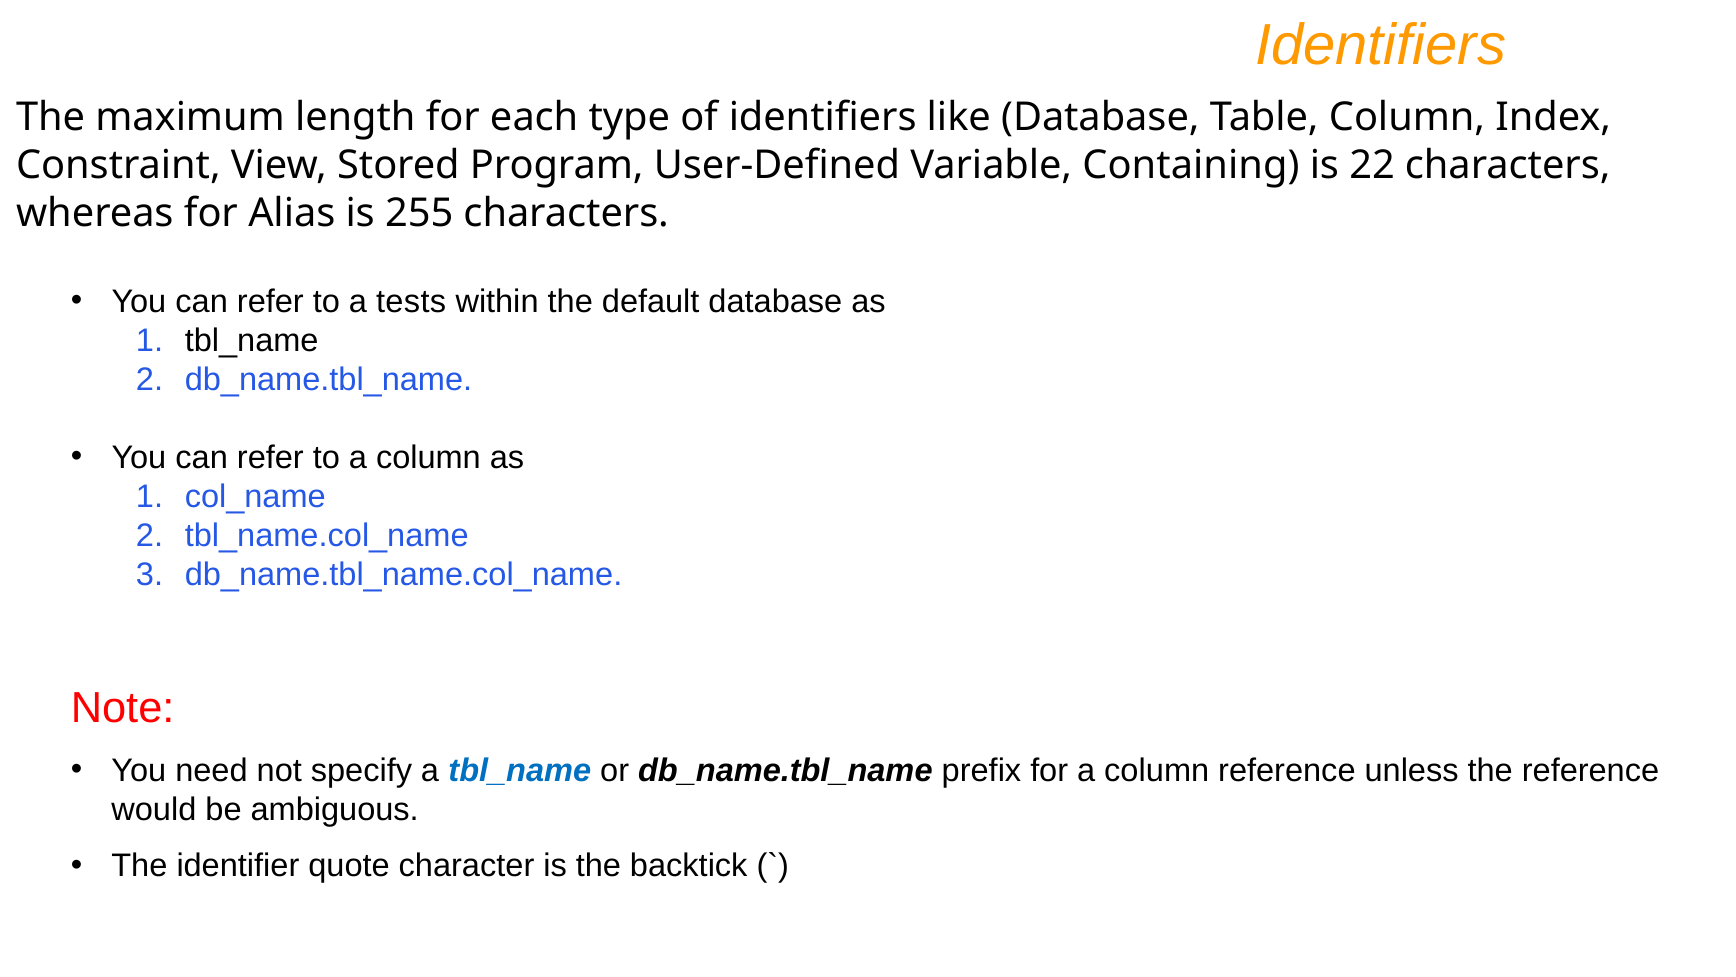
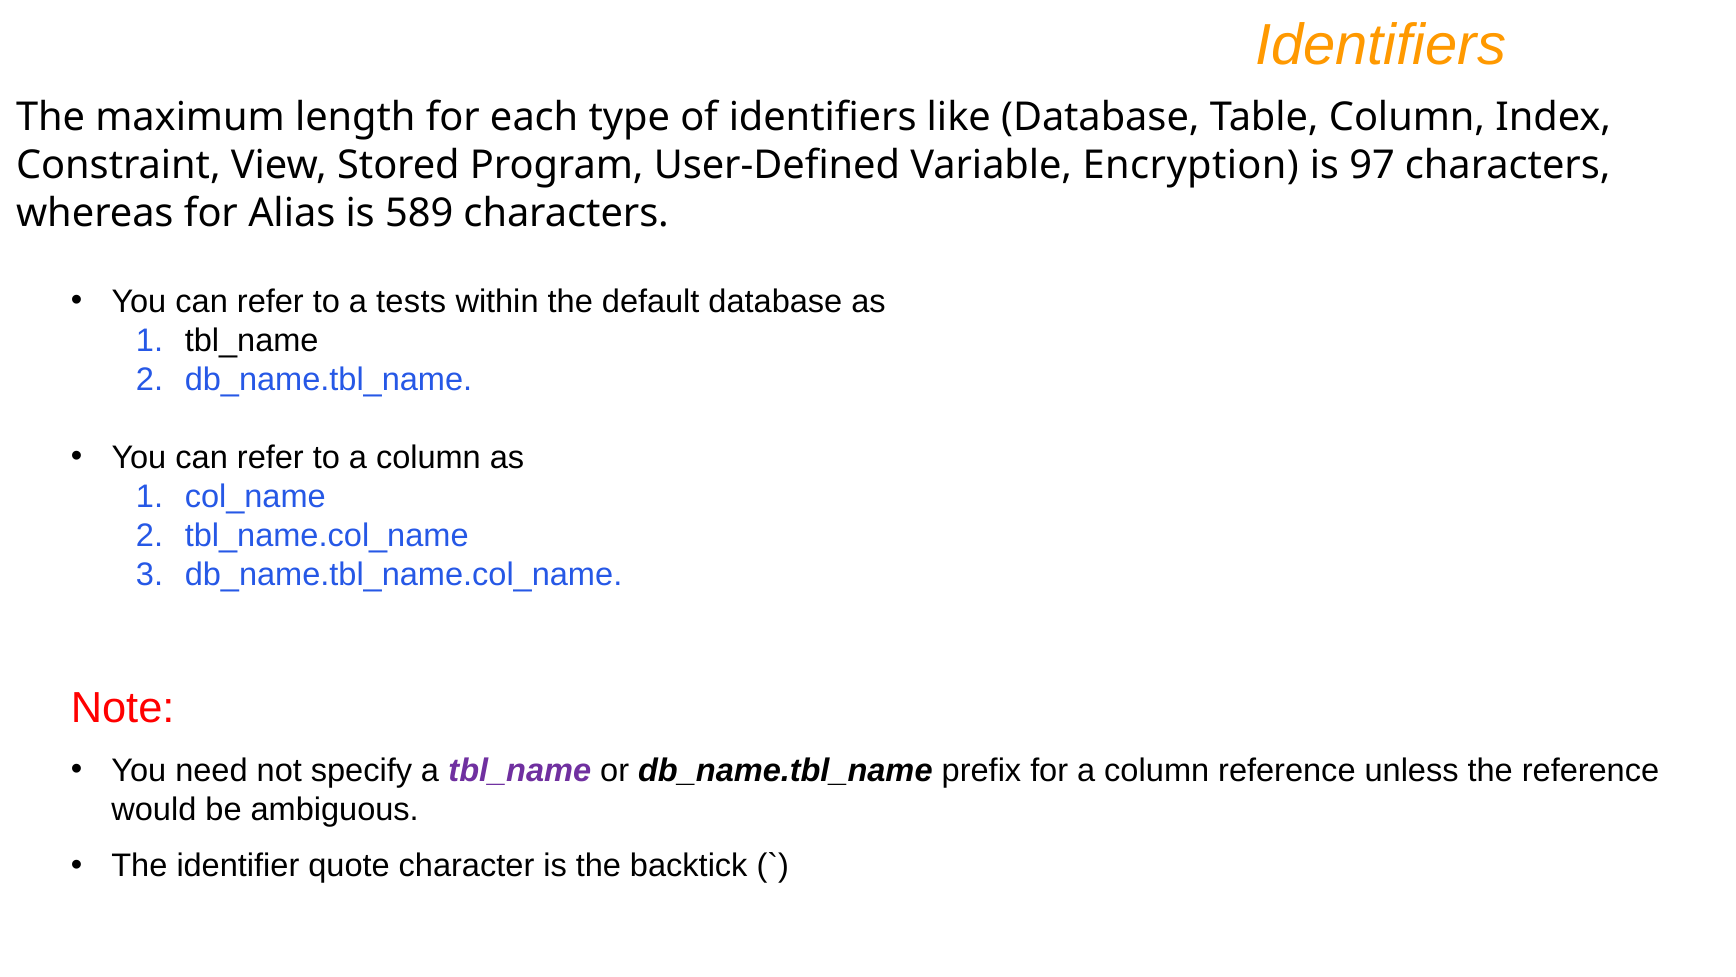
Containing: Containing -> Encryption (1191, 165)
22: 22 -> 97 (1372, 165)
255: 255 -> 589 (419, 213)
tbl_name colour: blue -> purple (520, 770)
